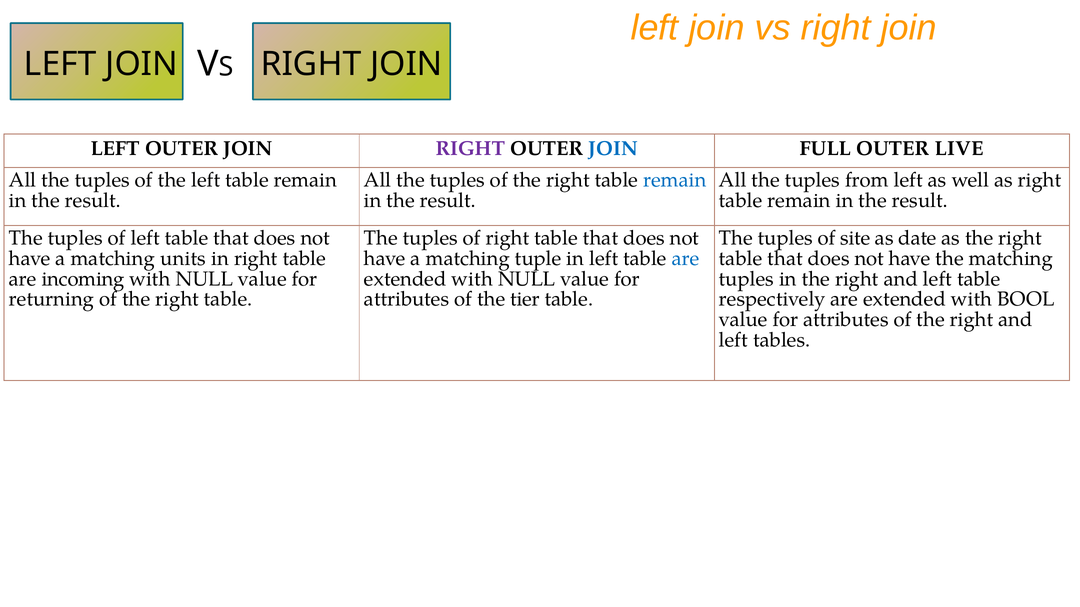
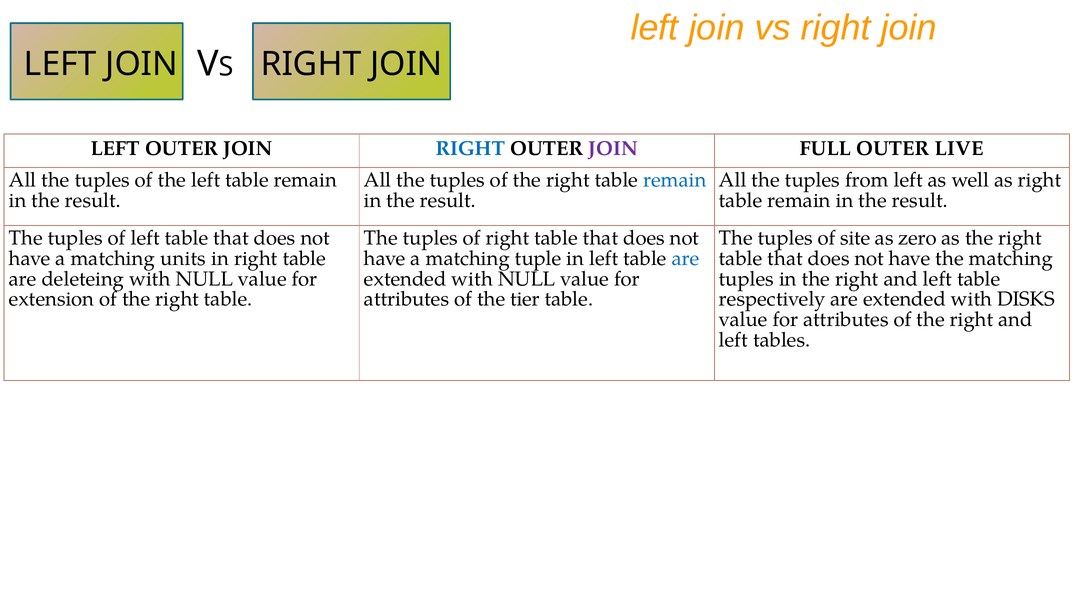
RIGHT colour: purple -> blue (470, 149)
JOIN colour: blue -> purple (613, 149)
date: date -> zero (918, 238)
incoming: incoming -> deleteing (83, 279)
returning: returning -> extension (52, 299)
BOOL: BOOL -> DISKS (1026, 299)
